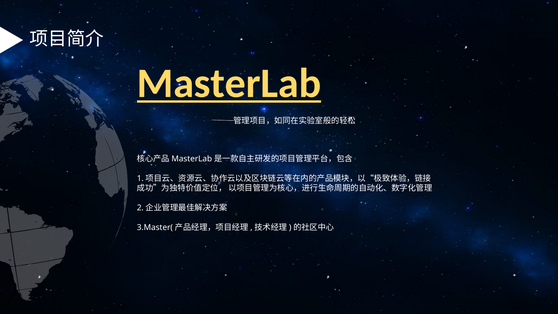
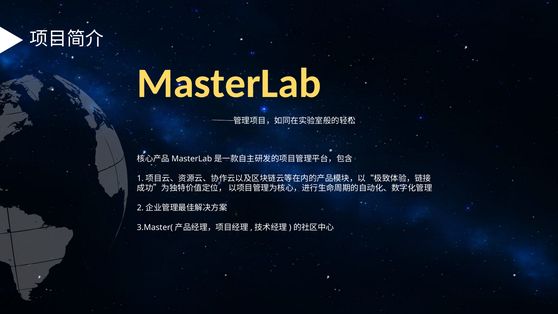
MasterLab underline: present -> none (229, 83)
